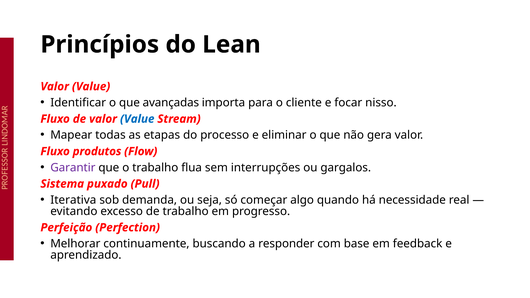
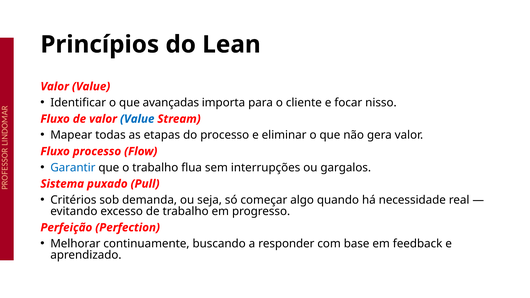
Fluxo produtos: produtos -> processo (97, 151)
Garantir colour: purple -> blue (73, 168)
Iterativa: Iterativa -> Critérios (73, 200)
